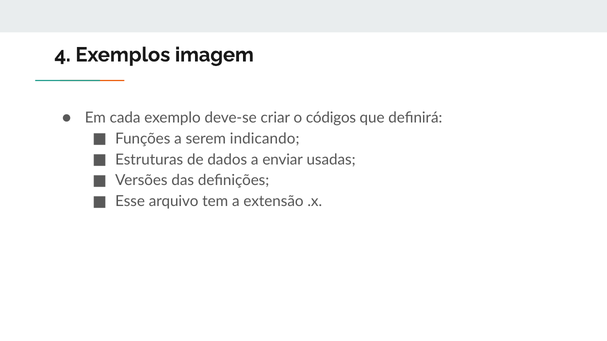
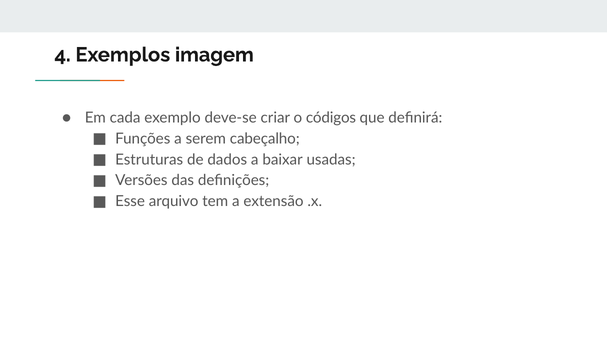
indicando: indicando -> cabeçalho (265, 139)
enviar: enviar -> baixar (283, 160)
